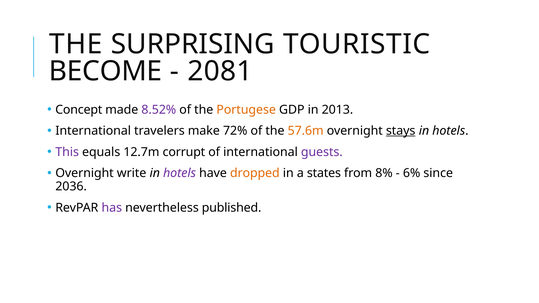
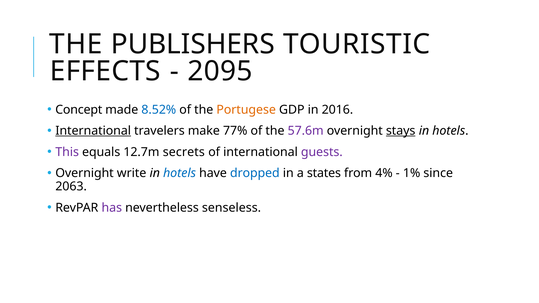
SURPRISING: SURPRISING -> PUBLISHERS (193, 44)
BECOME: BECOME -> EFFECTS (105, 71)
2081: 2081 -> 2095 (220, 71)
8.52% colour: purple -> blue (159, 110)
2013: 2013 -> 2016 (337, 110)
International underline: none -> present (93, 131)
72%: 72% -> 77% (235, 131)
57.6m colour: orange -> purple (306, 131)
corrupt: corrupt -> secrets (184, 152)
hotels colour: purple -> blue (180, 173)
dropped colour: orange -> blue (255, 173)
8%: 8% -> 4% (384, 173)
6%: 6% -> 1% (412, 173)
2036: 2036 -> 2063 (71, 187)
published: published -> senseless (231, 208)
